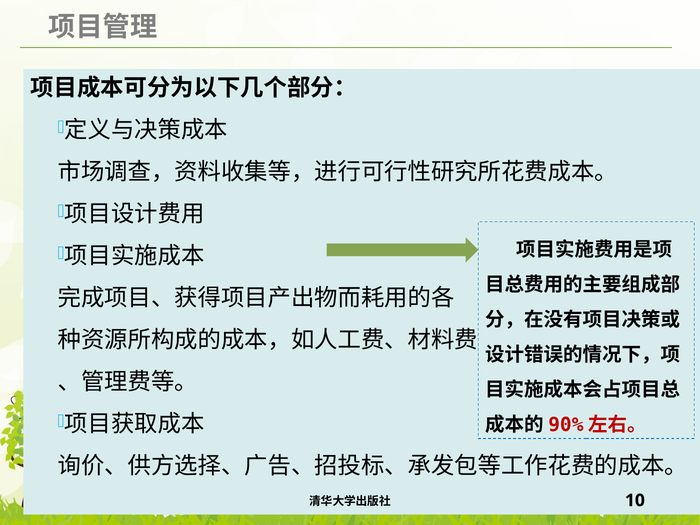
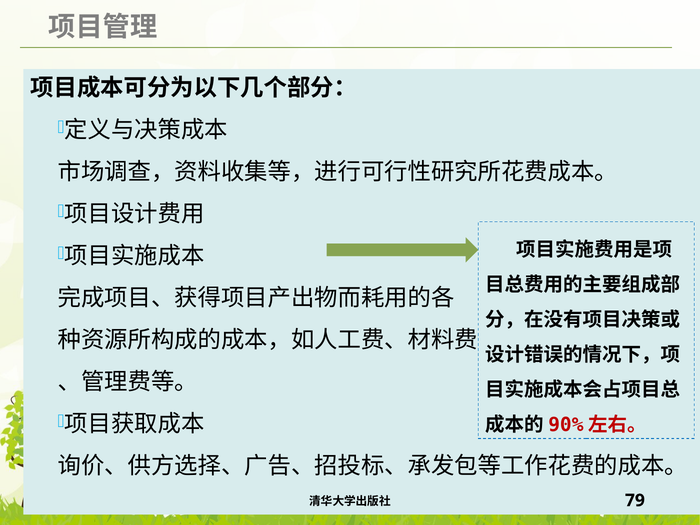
10: 10 -> 79 (635, 500)
